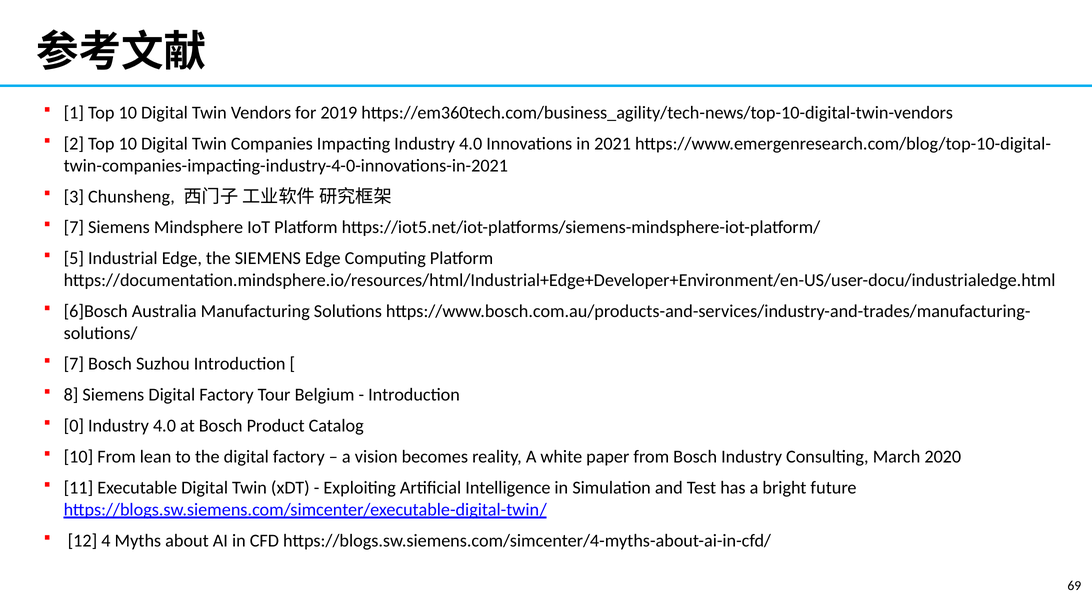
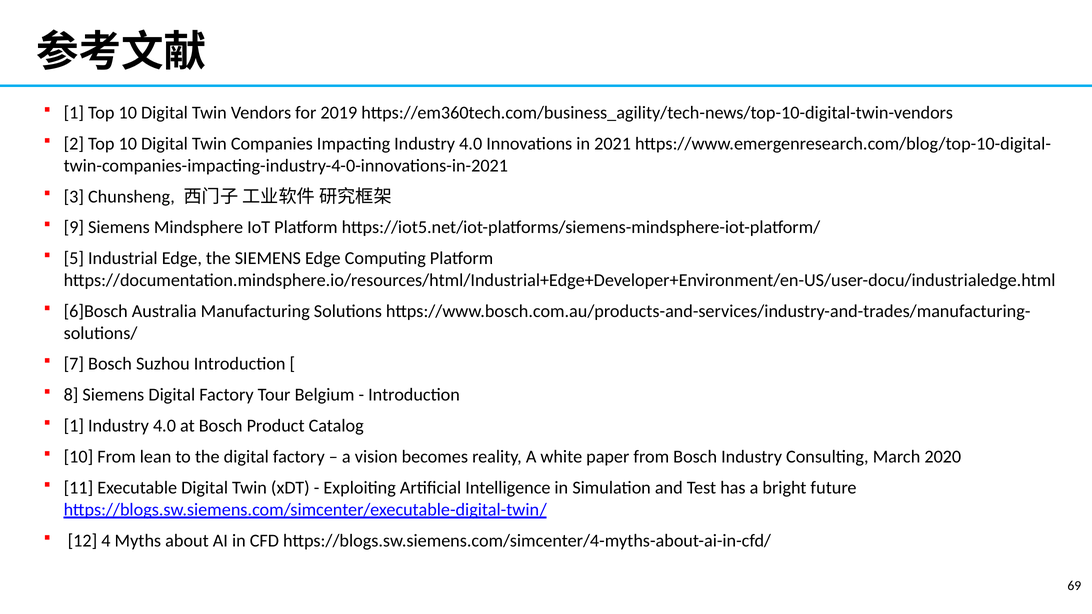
7: 7 -> 9 (74, 228)
0: 0 -> 1 (74, 426)
